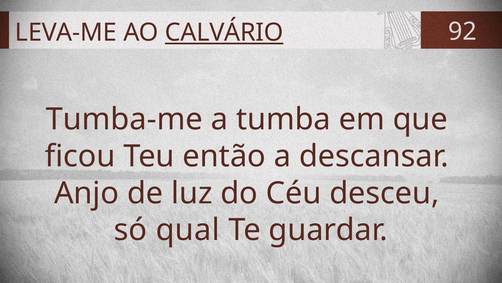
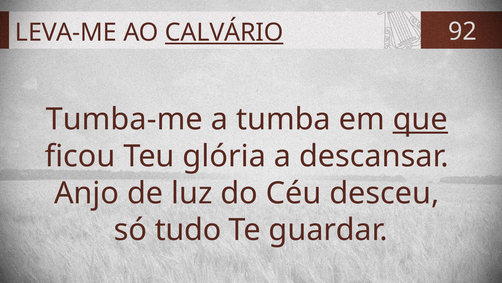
que underline: none -> present (420, 119)
então: então -> glória (224, 156)
qual: qual -> tudo (188, 230)
